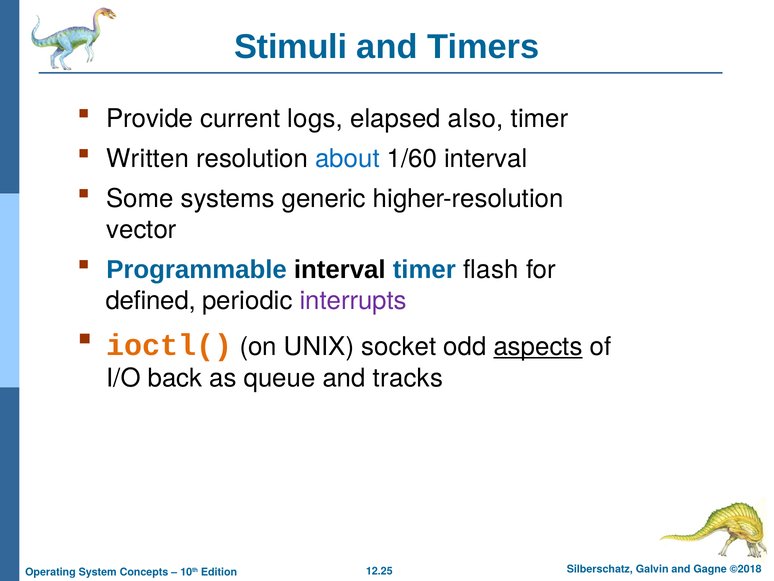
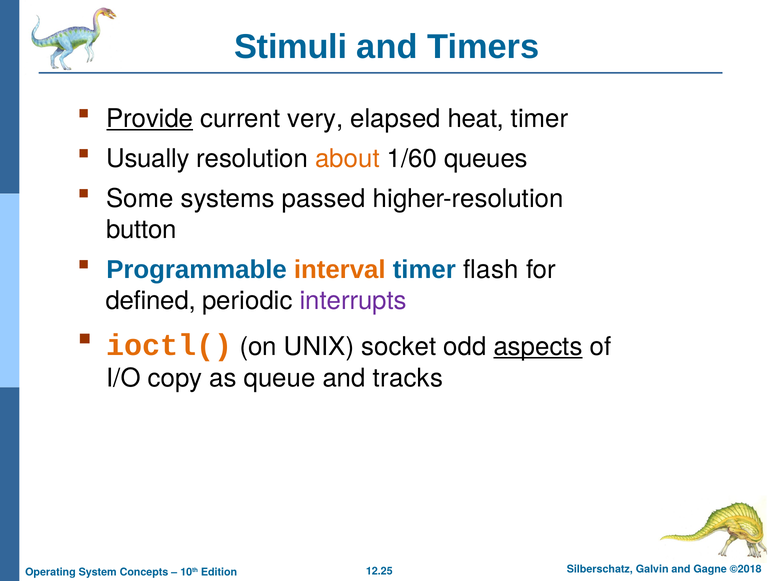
Provide underline: none -> present (150, 119)
logs: logs -> very (315, 119)
also: also -> heat (476, 119)
Written: Written -> Usually (148, 159)
about colour: blue -> orange (347, 159)
1/60 interval: interval -> queues (486, 159)
generic: generic -> passed (324, 199)
vector: vector -> button (142, 230)
interval colour: black -> orange (340, 269)
back: back -> copy (175, 378)
